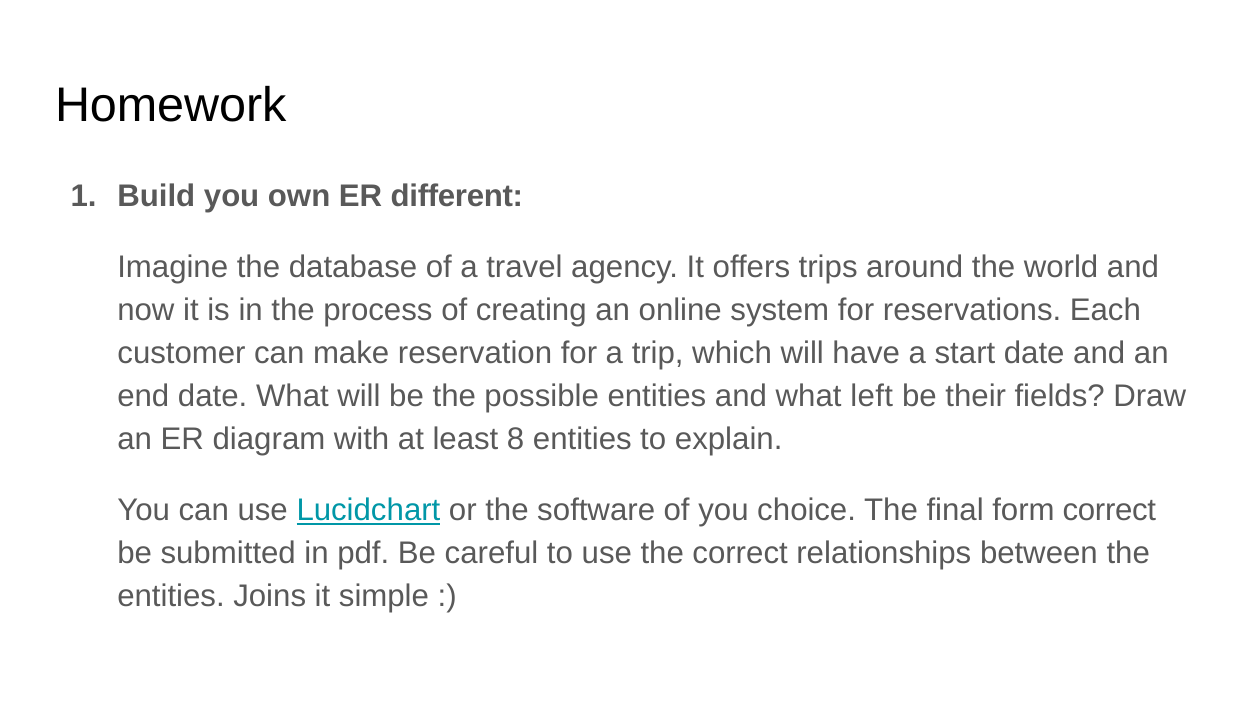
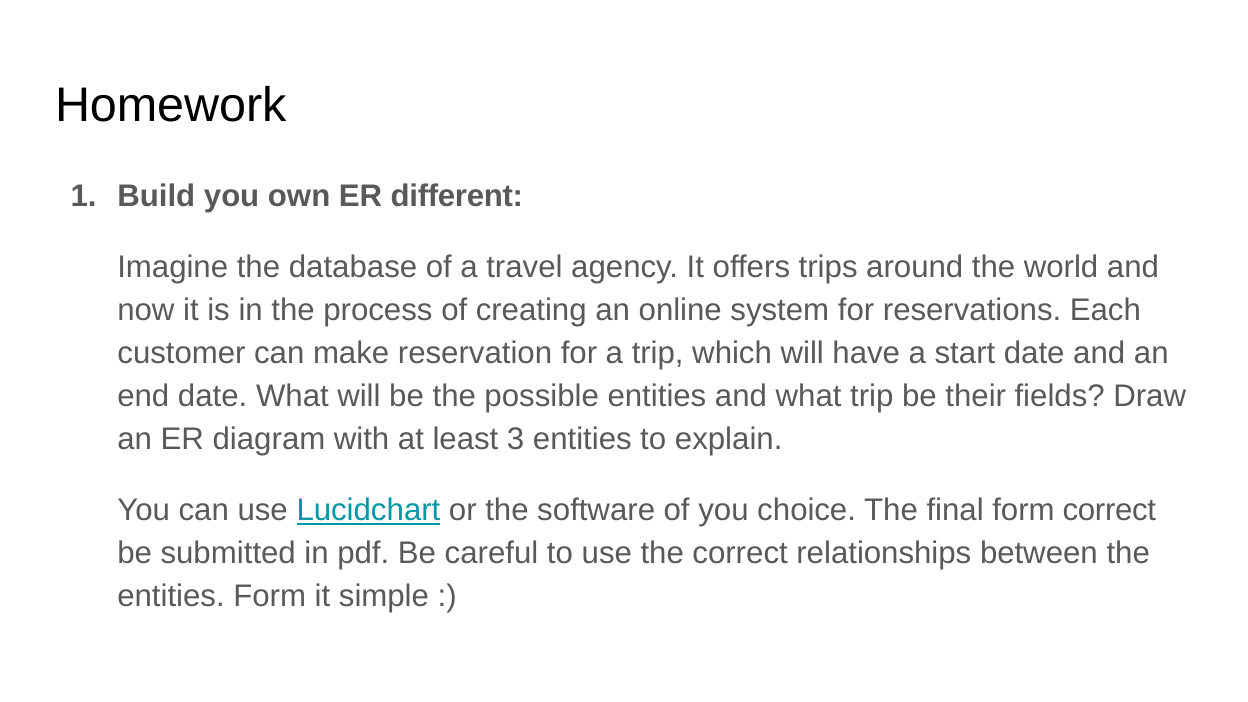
what left: left -> trip (872, 396)
8: 8 -> 3 (516, 439)
entities Joins: Joins -> Form (270, 596)
